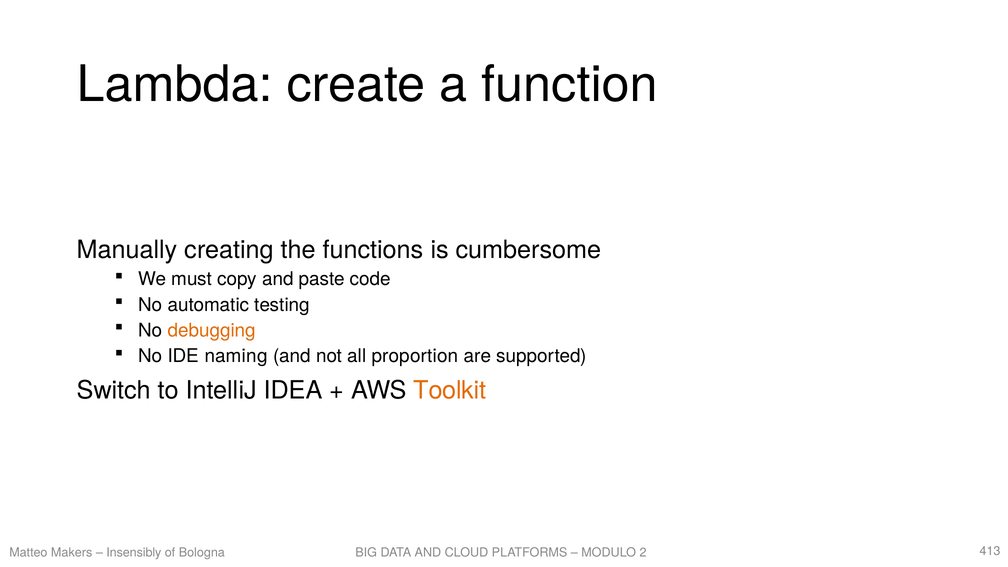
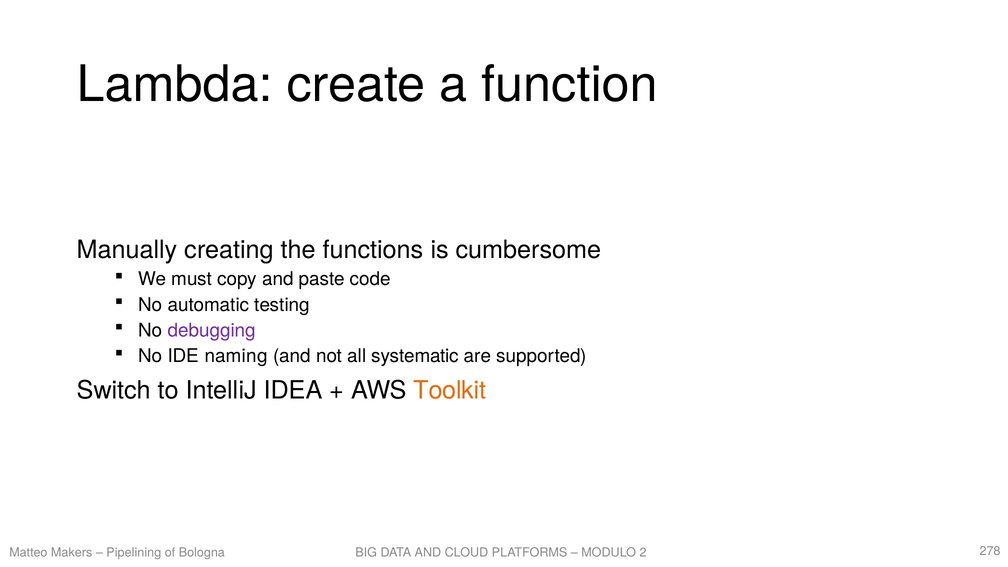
debugging colour: orange -> purple (212, 331)
proportion: proportion -> systematic (415, 356)
Insensibly: Insensibly -> Pipelining (134, 553)
413: 413 -> 278 (990, 551)
